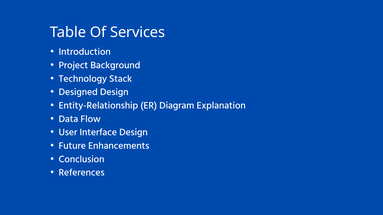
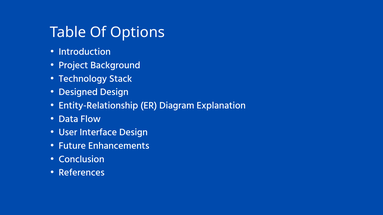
Services: Services -> Options (137, 32)
